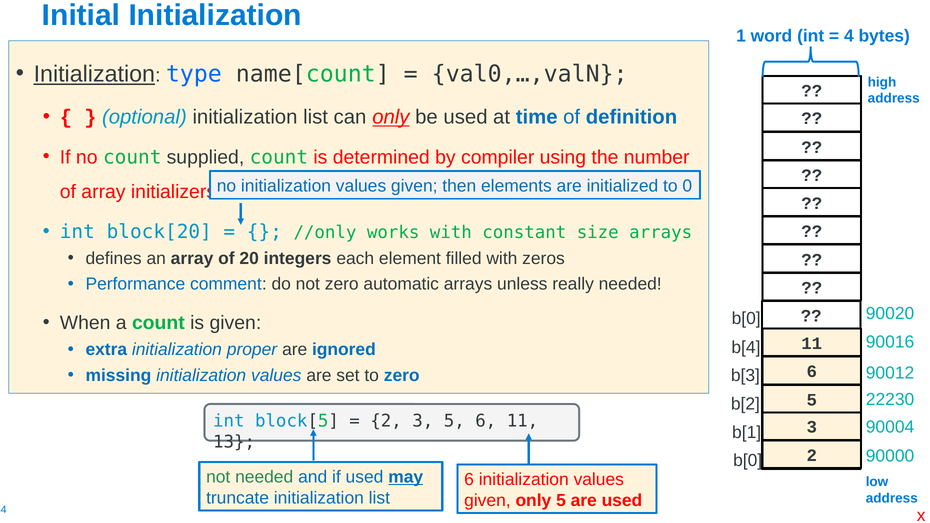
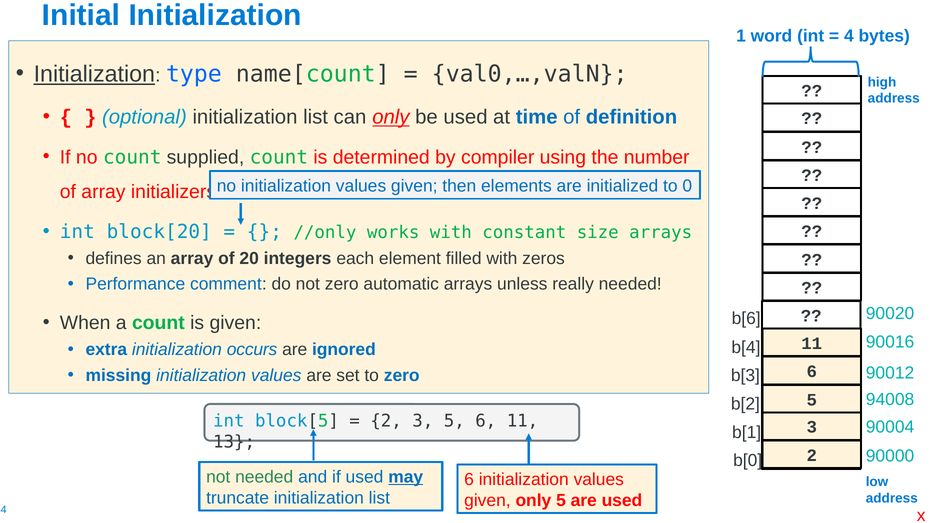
b[0: b[0 -> b[6 (746, 319)
proper: proper -> occurs (252, 350)
22230: 22230 -> 94008 (890, 400)
